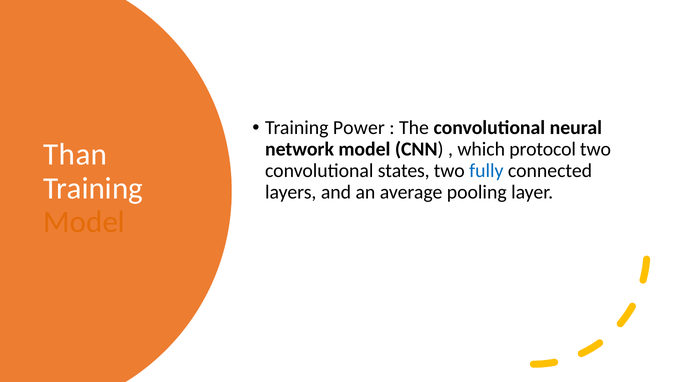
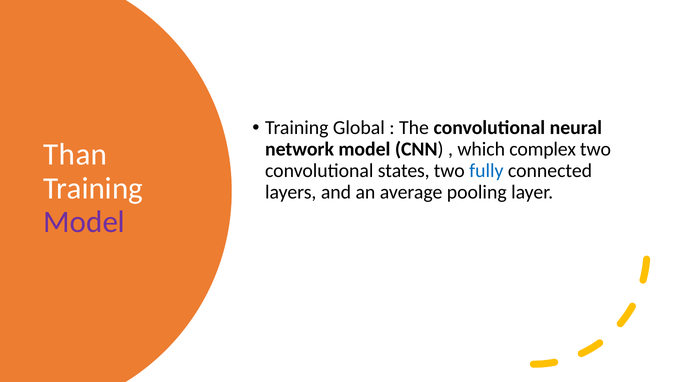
Power: Power -> Global (359, 128)
protocol: protocol -> complex (543, 149)
Model colour: orange -> purple (84, 222)
